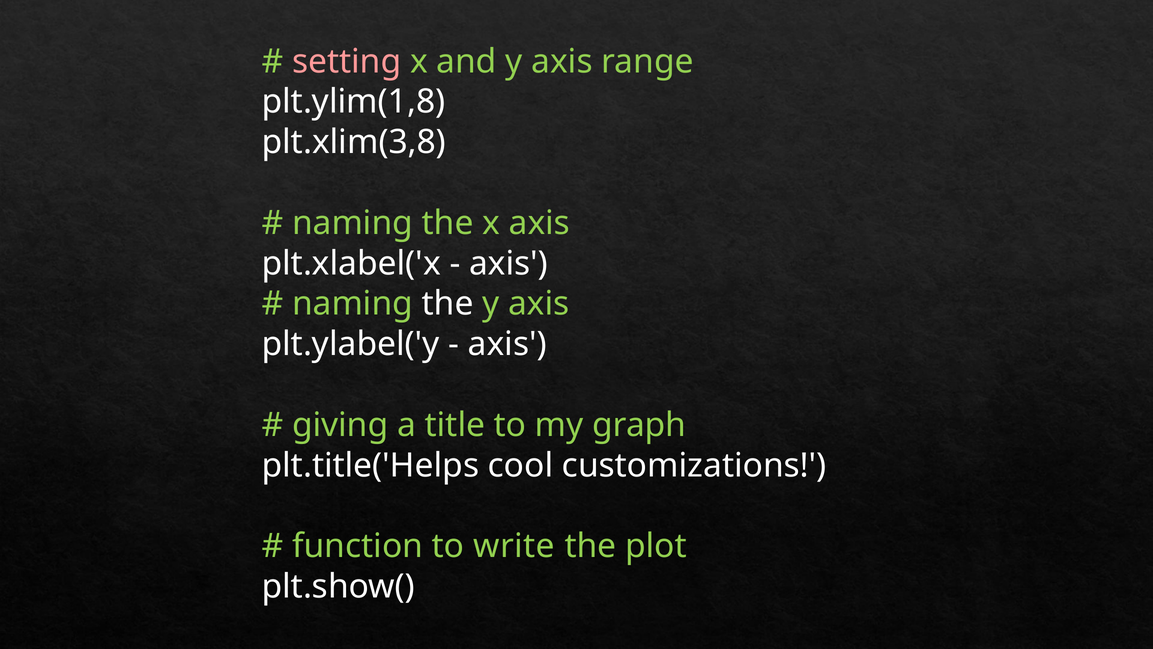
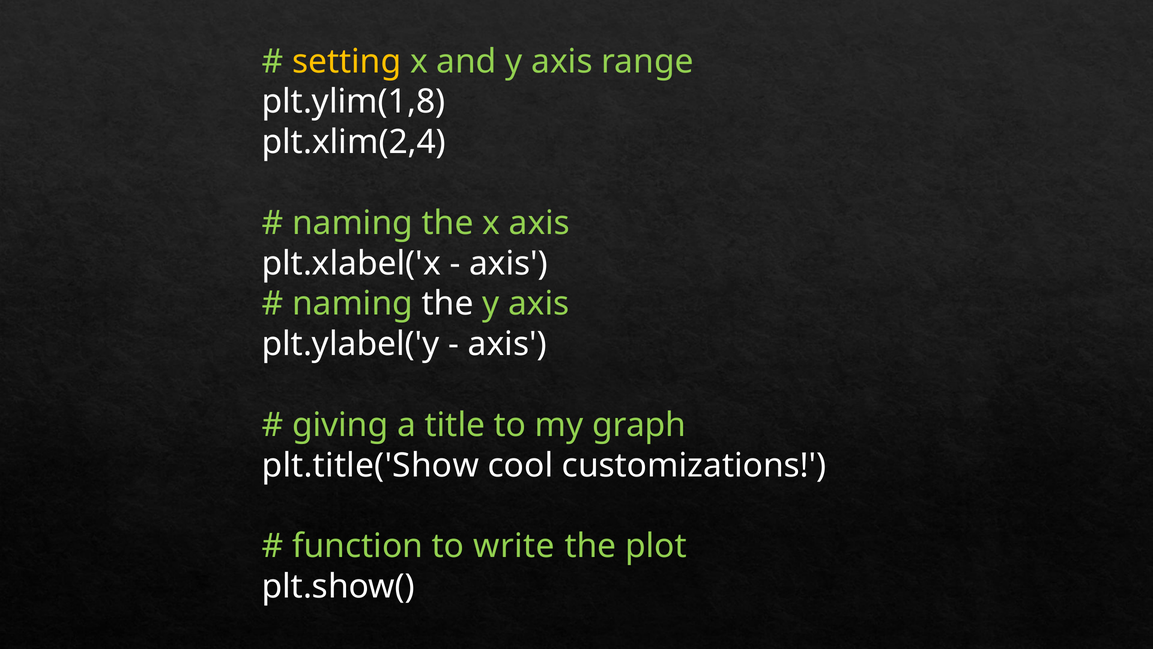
setting colour: pink -> yellow (347, 61)
plt.xlim(3,8: plt.xlim(3,8 -> plt.xlim(2,4 (354, 142)
plt.title('Helps: plt.title('Helps -> plt.title('Show (370, 465)
